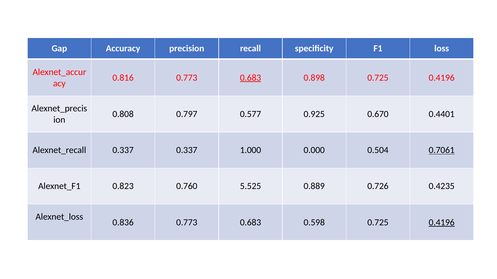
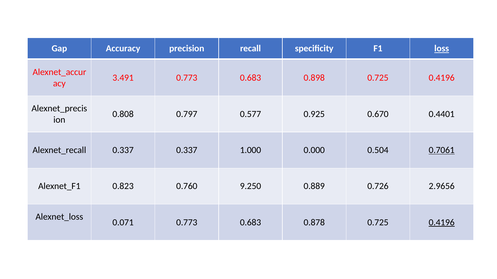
loss underline: none -> present (442, 49)
0.816: 0.816 -> 3.491 (123, 78)
0.683 underline: present -> none (251, 78)
5.525: 5.525 -> 9.250 (251, 187)
0.4235: 0.4235 -> 2.9656 (442, 187)
0.836: 0.836 -> 0.071 (123, 223)
0.598: 0.598 -> 0.878 (314, 223)
